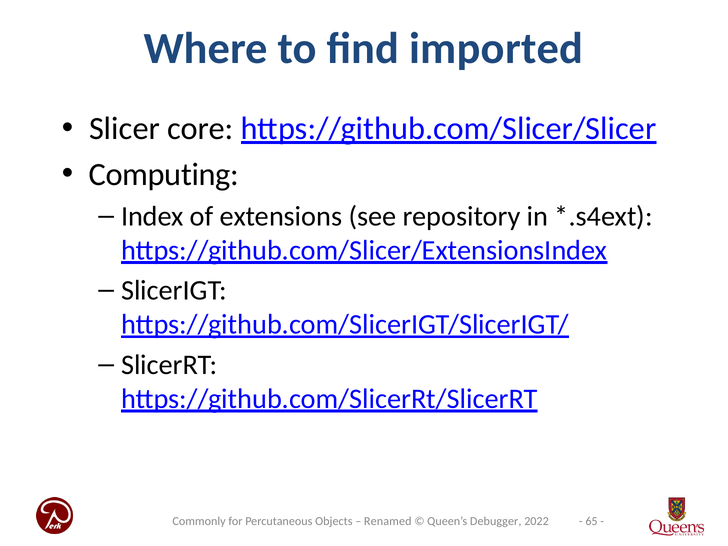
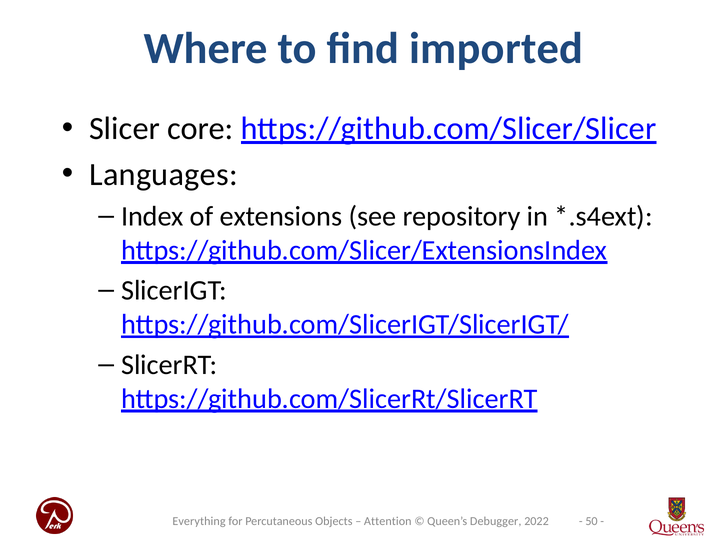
Computing: Computing -> Languages (163, 174)
65: 65 -> 50 (592, 521)
Commonly: Commonly -> Everything (199, 521)
Renamed: Renamed -> Attention (388, 521)
